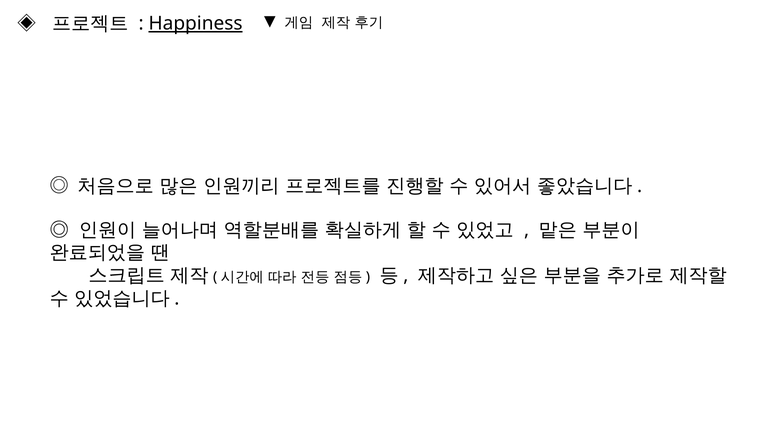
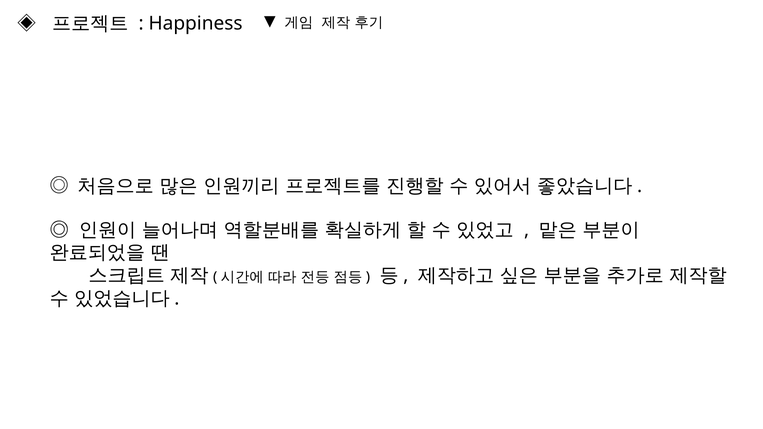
Happiness underline: present -> none (196, 24)
